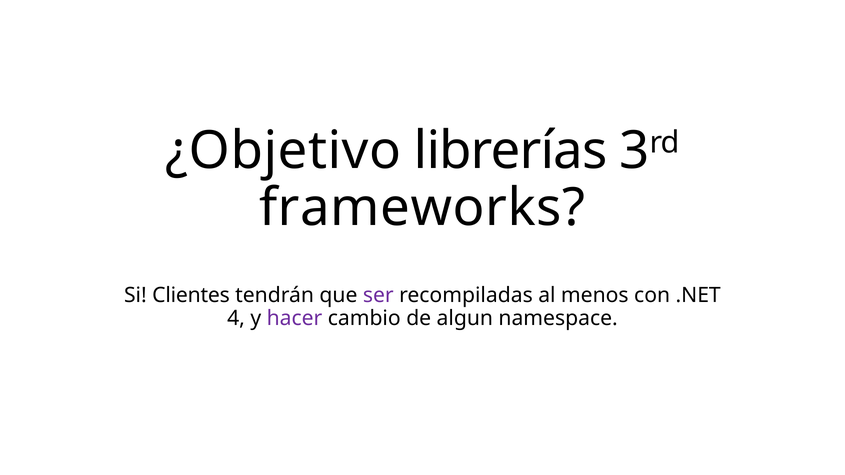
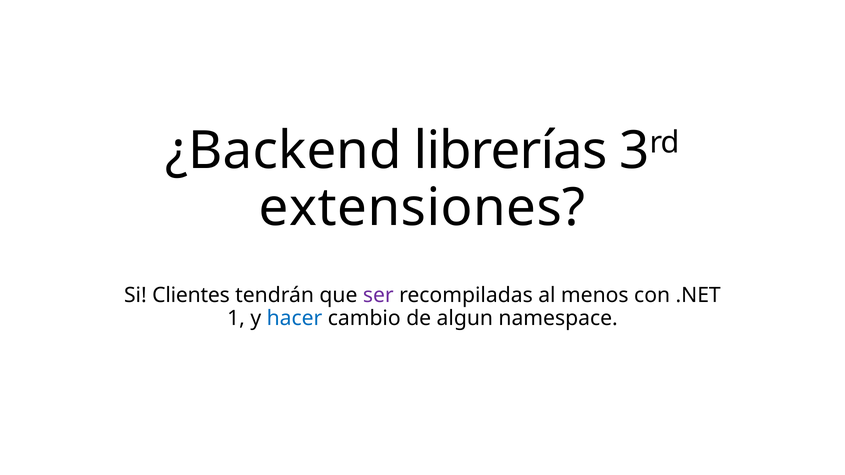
¿Objetivo: ¿Objetivo -> ¿Backend (284, 151)
frameworks: frameworks -> extensiones (422, 208)
4: 4 -> 1 (236, 318)
hacer colour: purple -> blue (294, 318)
